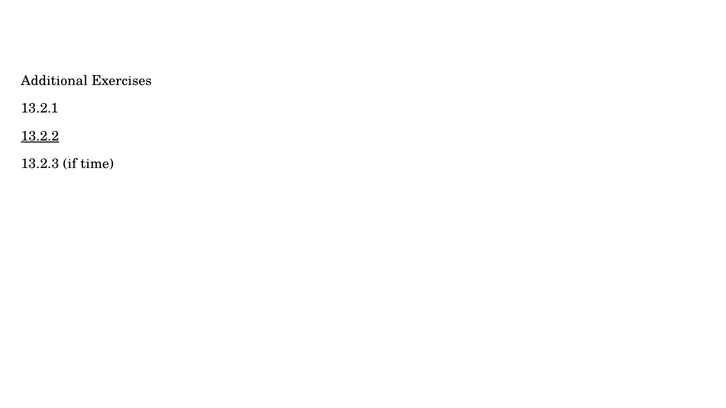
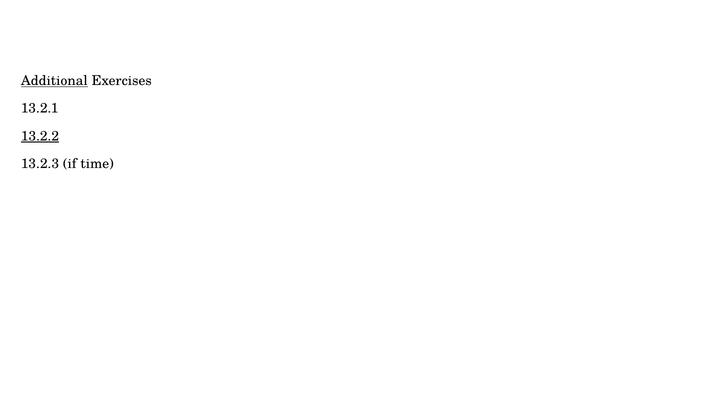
Additional underline: none -> present (54, 81)
